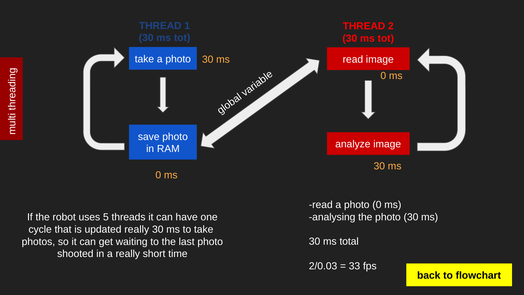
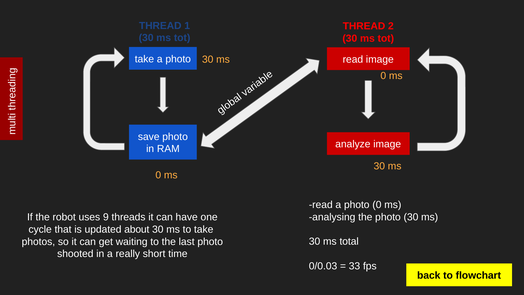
5: 5 -> 9 (106, 217)
updated really: really -> about (137, 229)
2/0.03: 2/0.03 -> 0/0.03 (323, 266)
